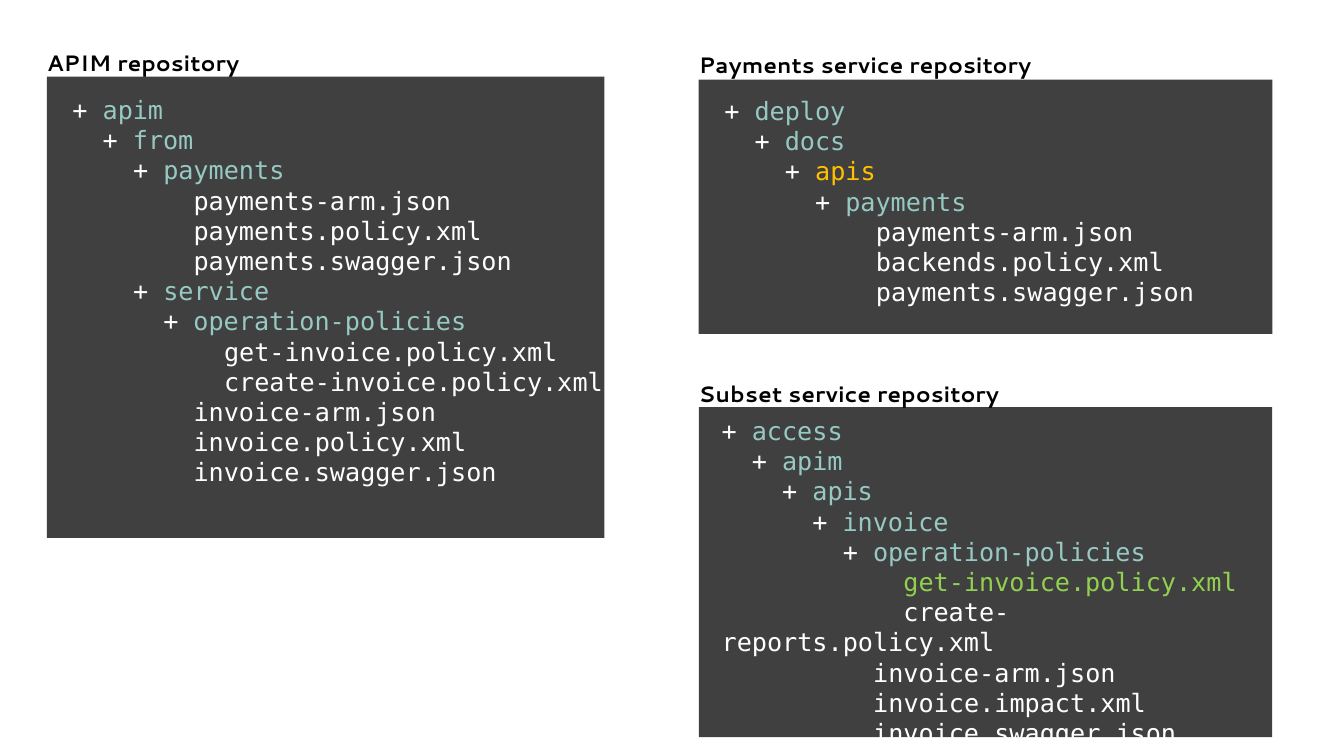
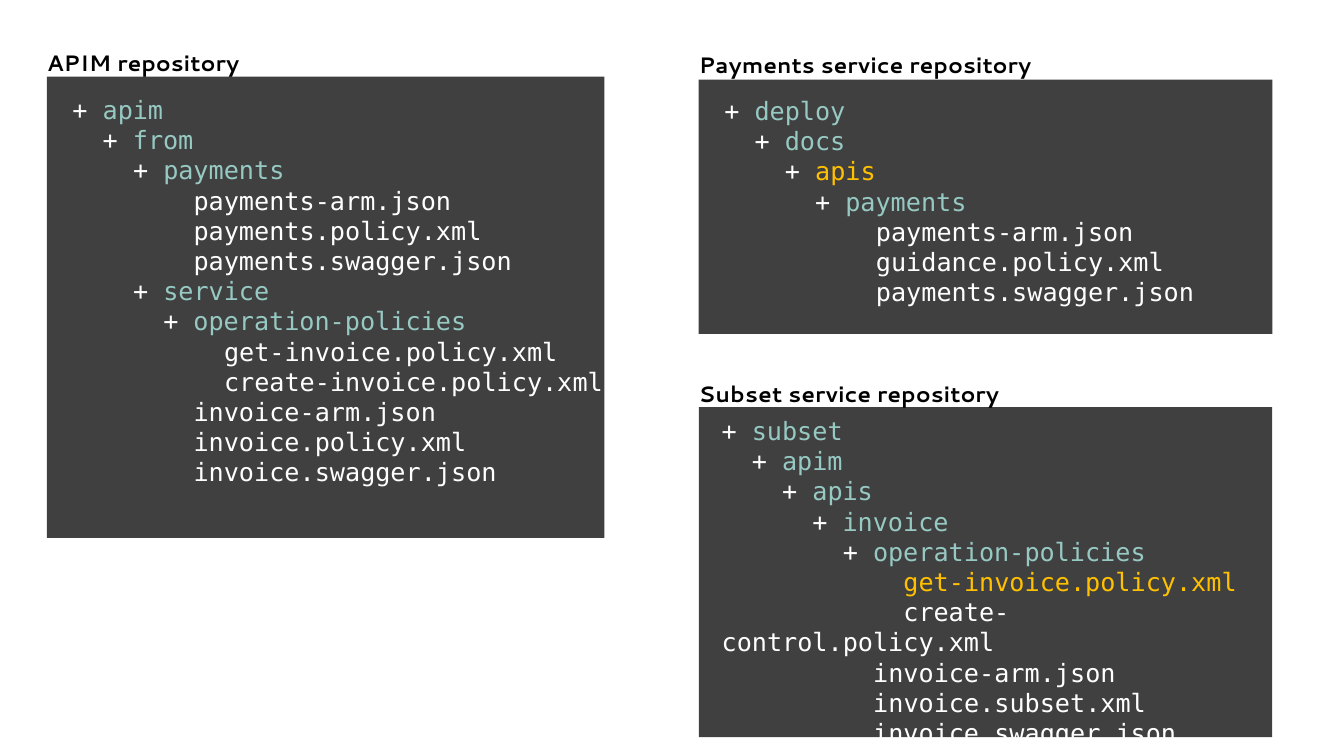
backends.policy.xml: backends.policy.xml -> guidance.policy.xml (1020, 263)
access: access -> subset (797, 432)
get-invoice.policy.xml colour: light green -> yellow (1070, 584)
reports.policy.xml: reports.policy.xml -> control.policy.xml (858, 644)
invoice.impact.xml: invoice.impact.xml -> invoice.subset.xml (1010, 704)
